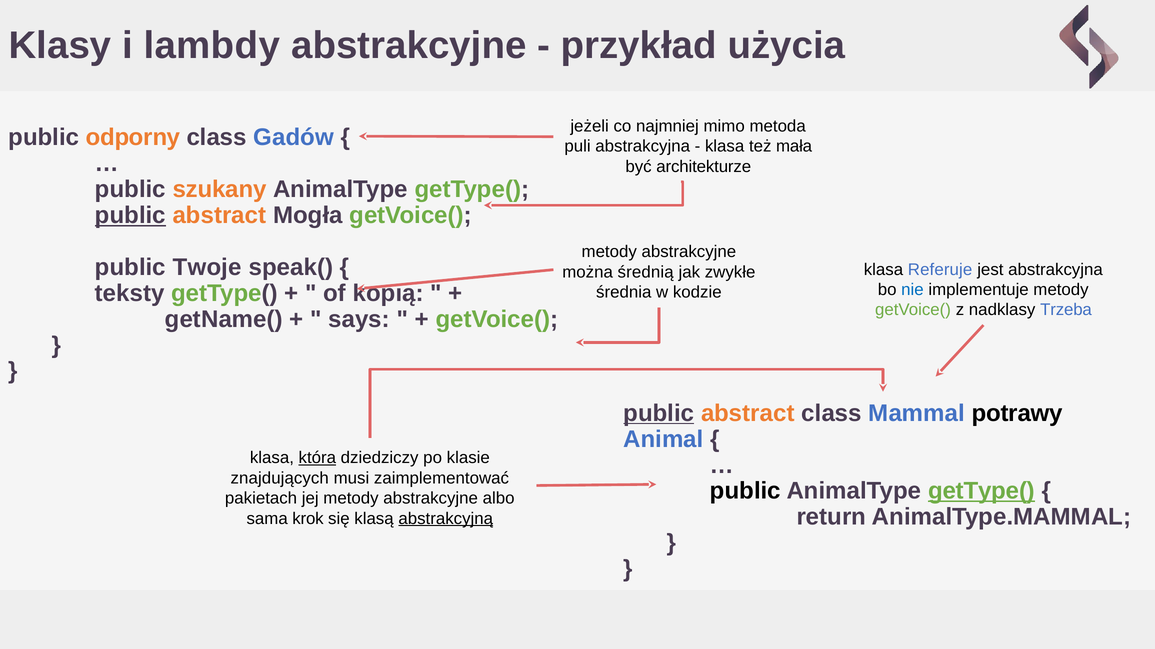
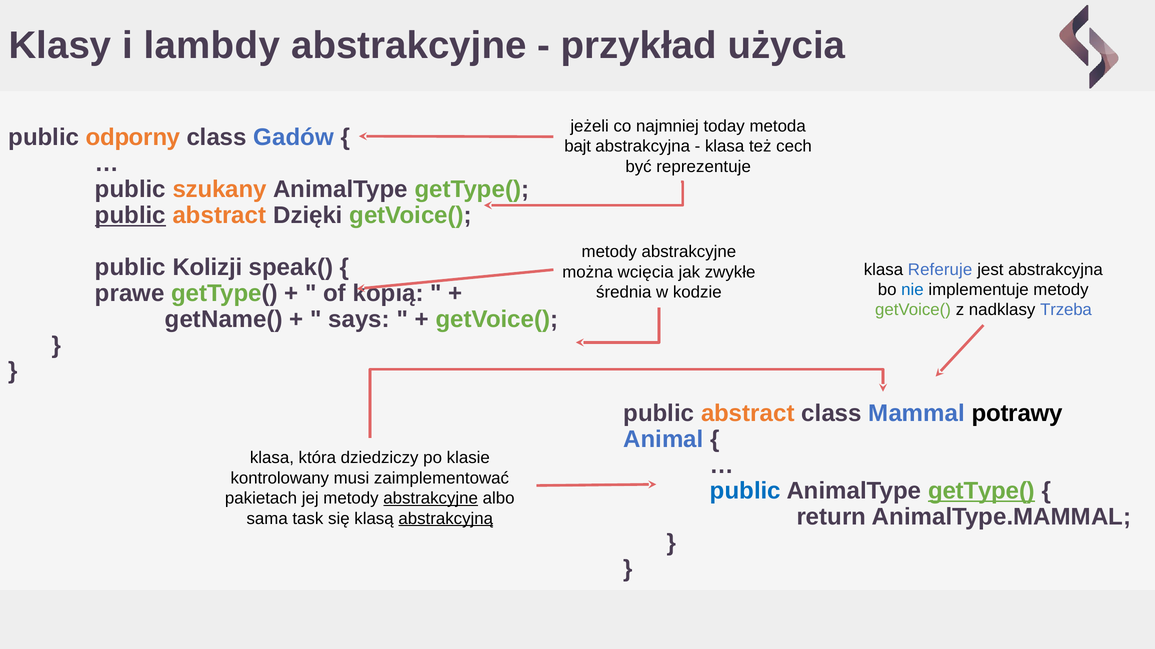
mimo: mimo -> today (724, 126)
puli: puli -> bajt (578, 146)
mała: mała -> cech (794, 146)
architekturze: architekturze -> reprezentuje (704, 167)
Mogła: Mogła -> Dzięki (308, 216)
Twoje: Twoje -> Kolizji (207, 267)
średnią: średnią -> wcięcia (646, 272)
teksty: teksty -> prawe (130, 293)
public underline: present -> none (659, 414)
która underline: present -> none (317, 458)
znajdujących: znajdujących -> kontrolowany (280, 479)
public colour: black -> blue (745, 492)
abstrakcyjne underline: none -> present (431, 499)
krok: krok -> task (308, 519)
